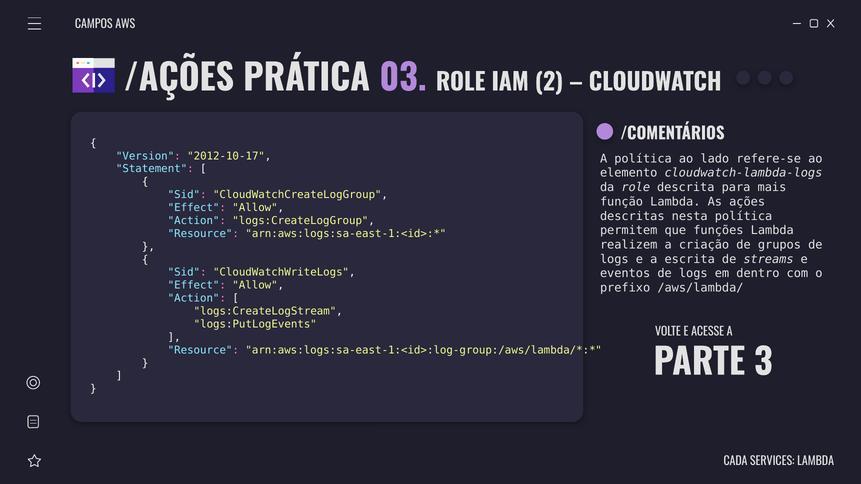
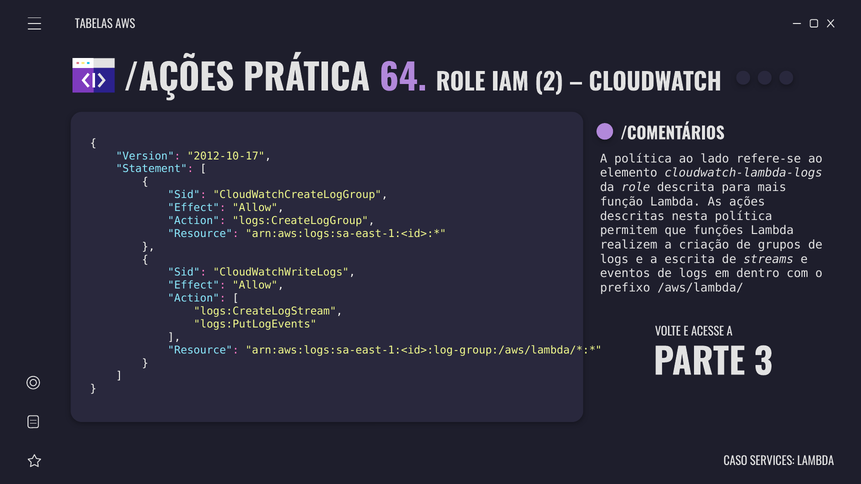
CAMPOS: CAMPOS -> TABELAS (94, 24)
03: 03 -> 64 (403, 79)
CADA: CADA -> CASO (736, 462)
